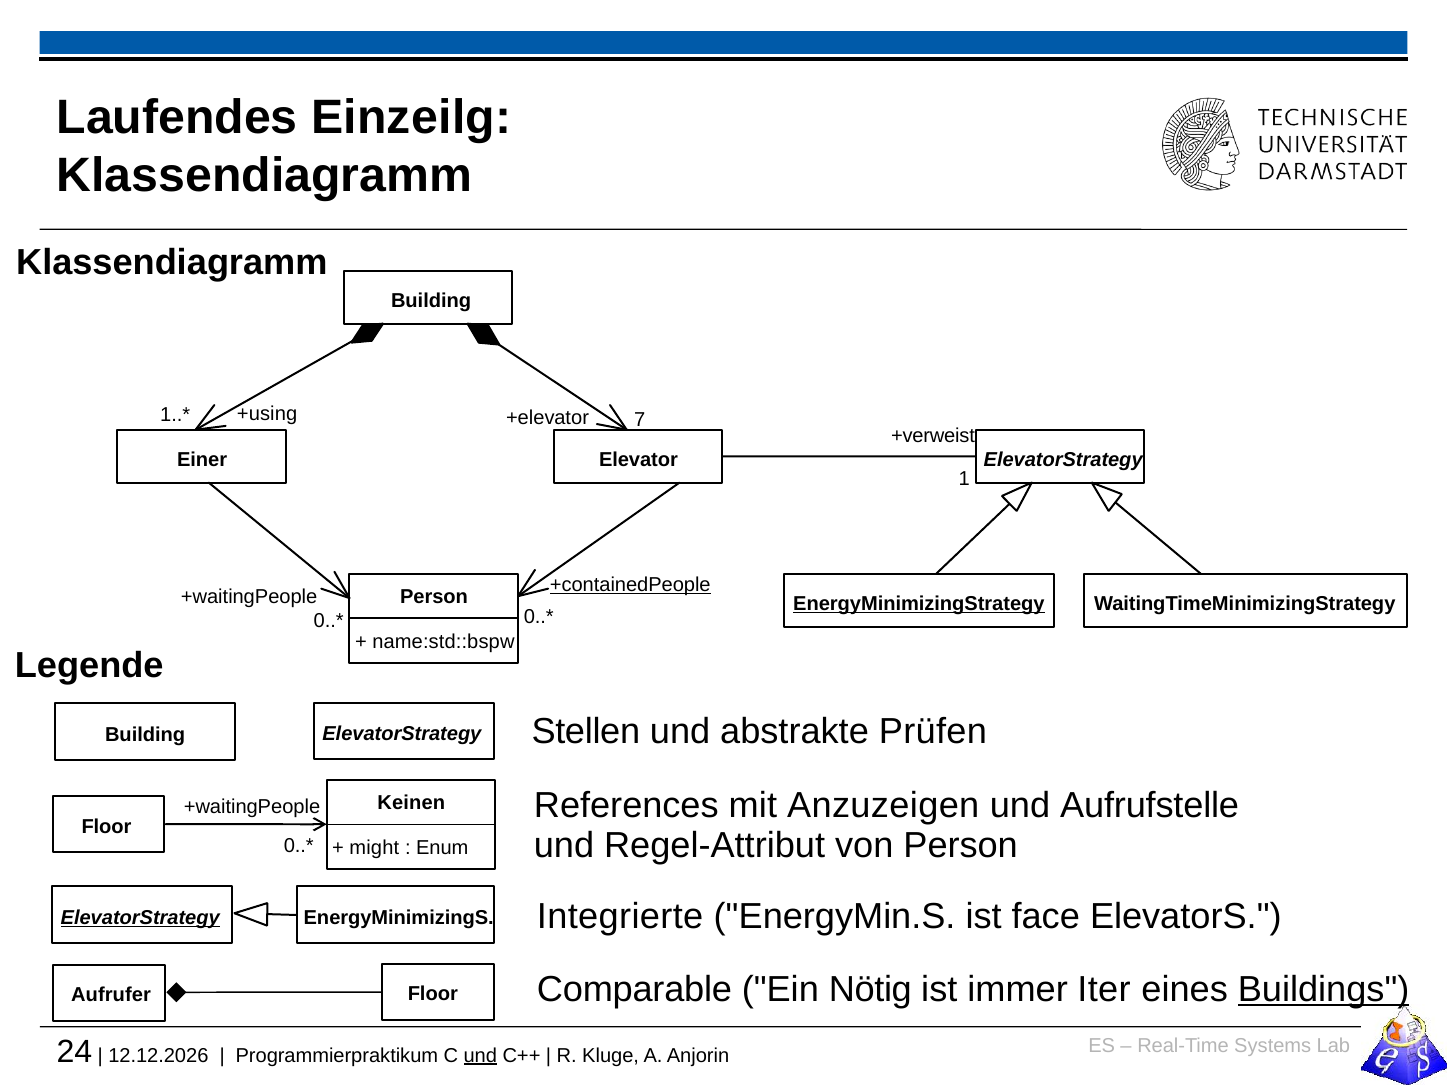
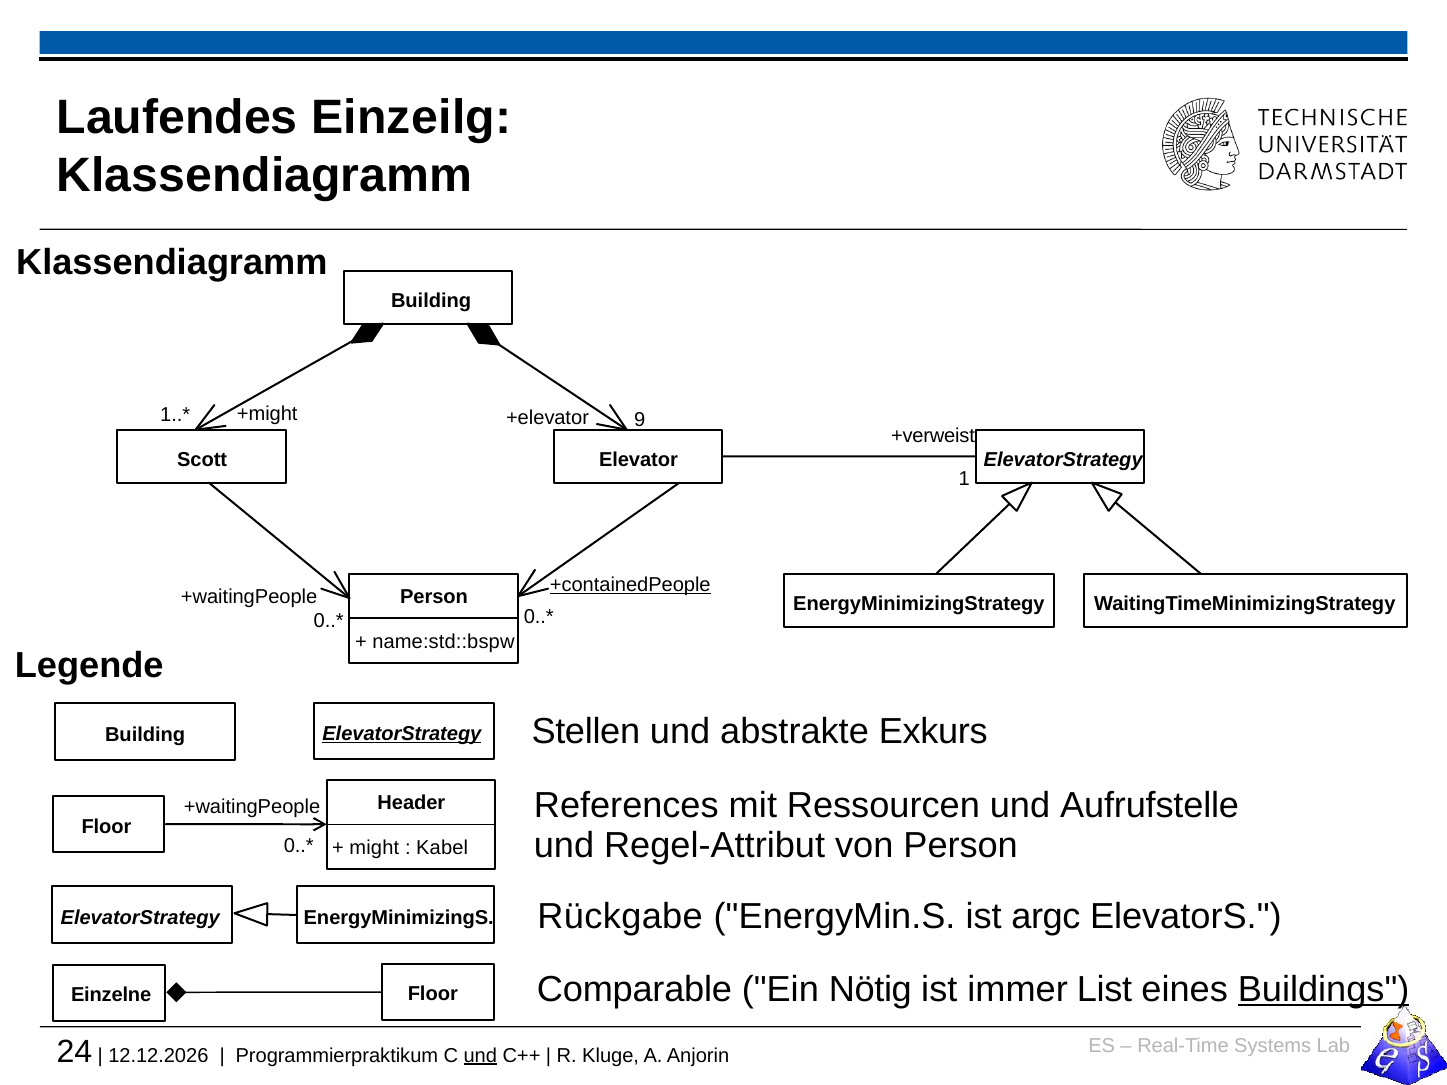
+using: +using -> +might (267, 414)
7: 7 -> 9 (640, 420)
Einer: Einer -> Scott (202, 460)
EnergyMinimizingStrategy underline: present -> none (919, 604)
ElevatorStrategy underline: none -> present (402, 734)
Prüfen: Prüfen -> Exkurs (933, 731)
Anzuzeigen: Anzuzeigen -> Ressourcen (883, 805)
Keinen: Keinen -> Header (411, 803)
Enum: Enum -> Kabel (442, 848)
ElevatorStrategy underline: present -> none (140, 918)
Integrierte: Integrierte -> Rückgabe (620, 916)
face: face -> argc (1046, 916)
Aufrufer: Aufrufer -> Einzelne (111, 995)
Iter: Iter -> List (1104, 990)
